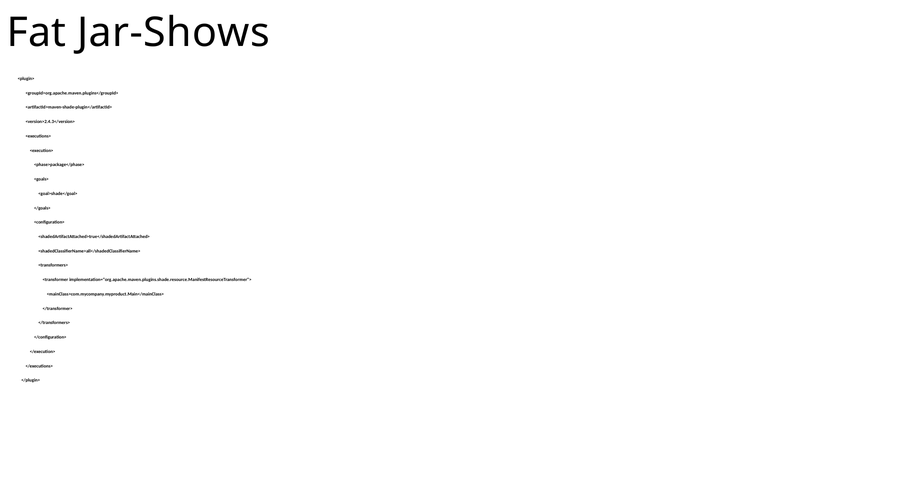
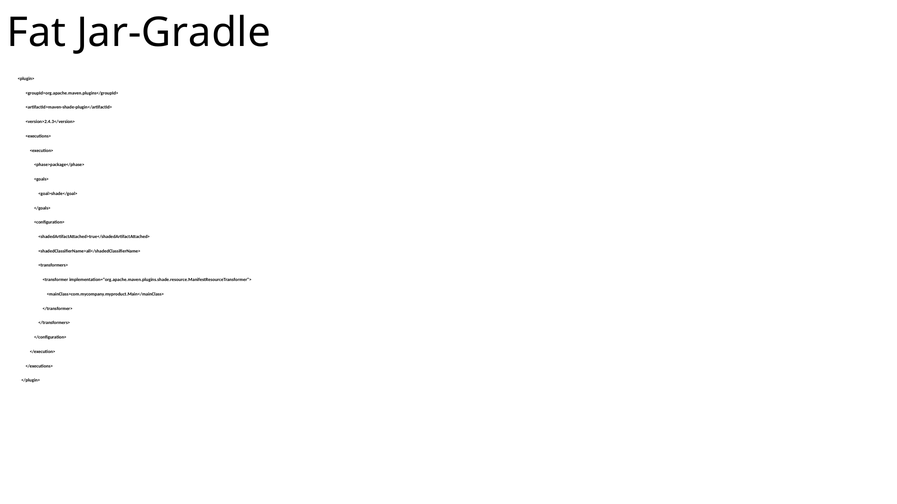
Jar-Shows: Jar-Shows -> Jar-Gradle (174, 33)
